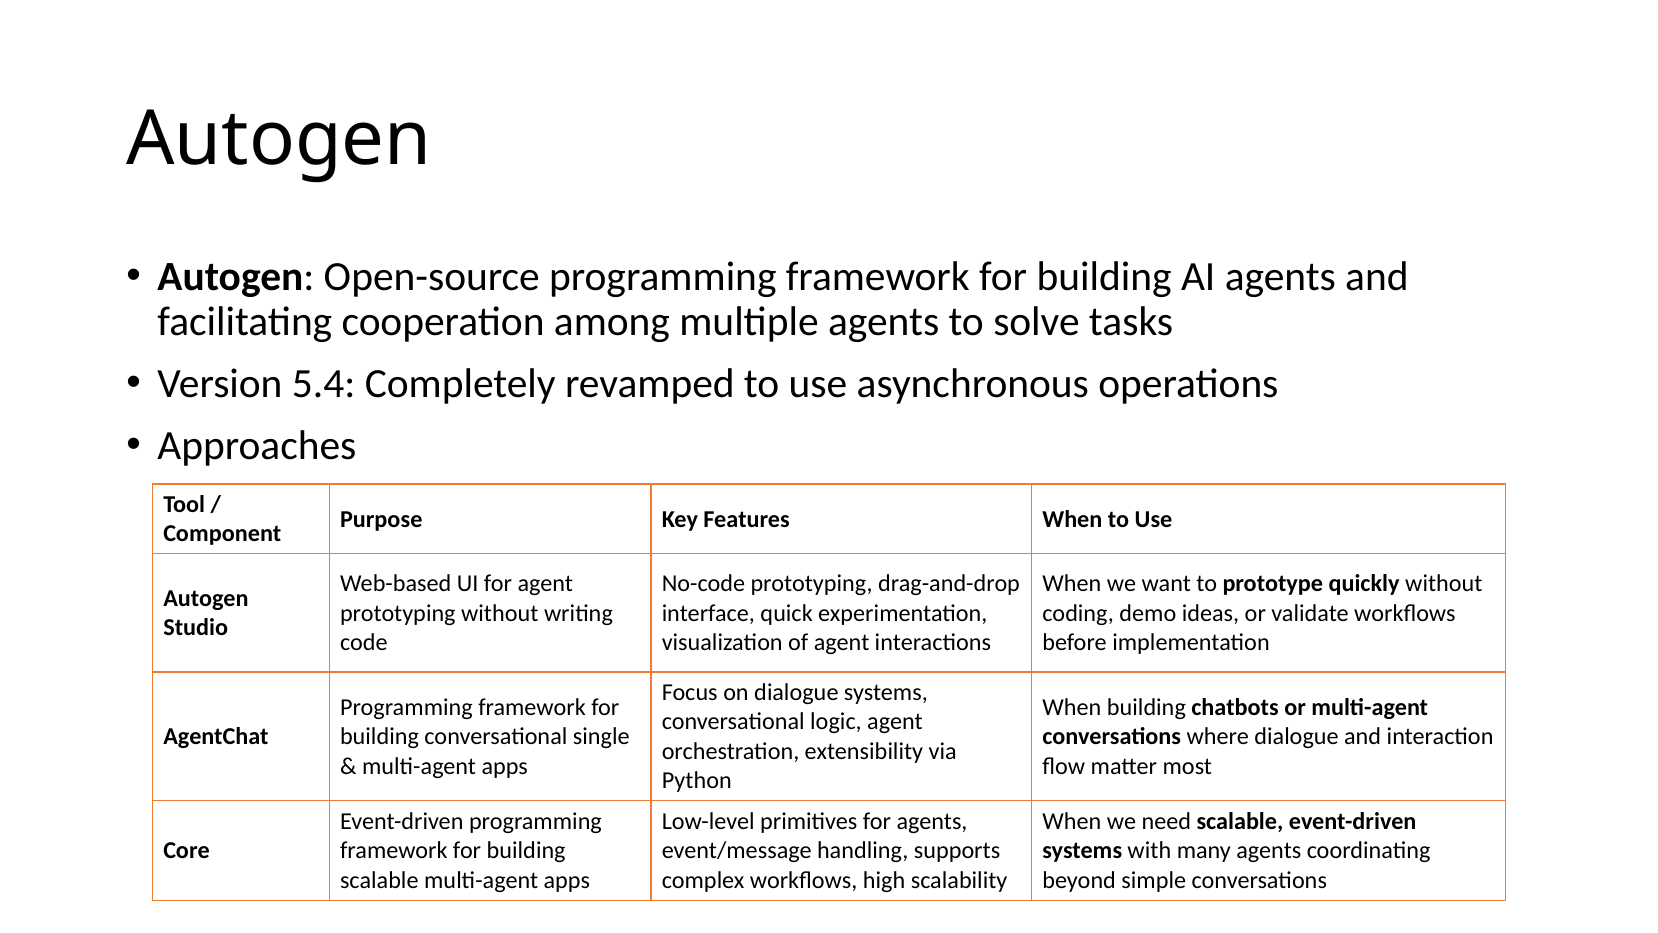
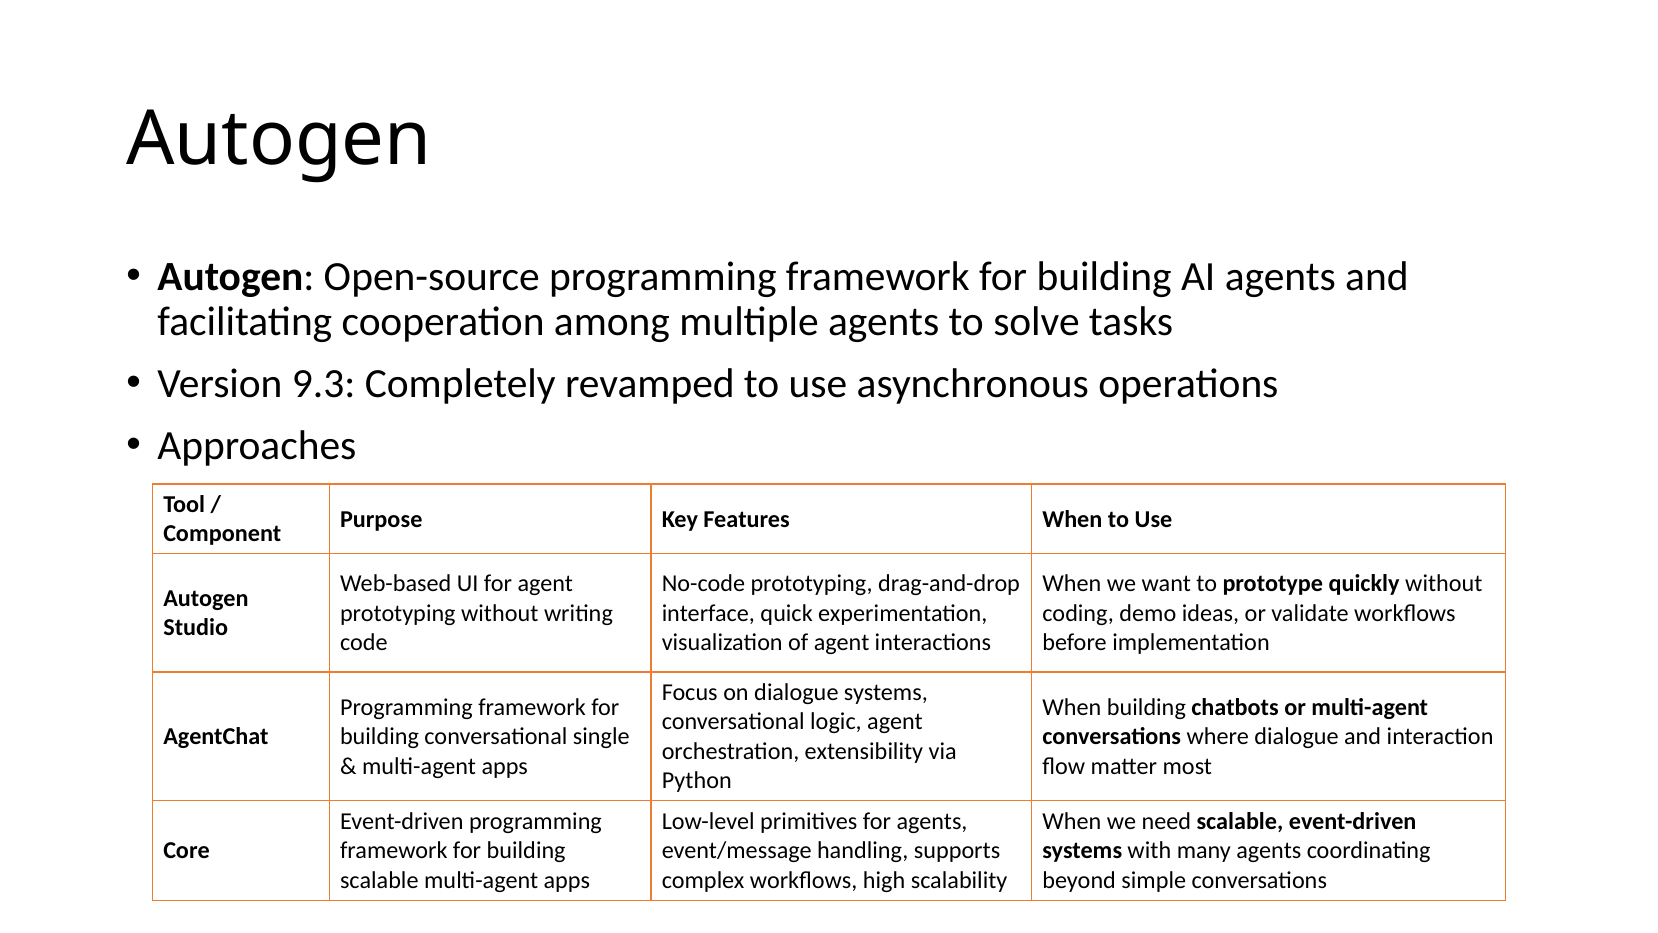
5.4: 5.4 -> 9.3 (324, 383)
